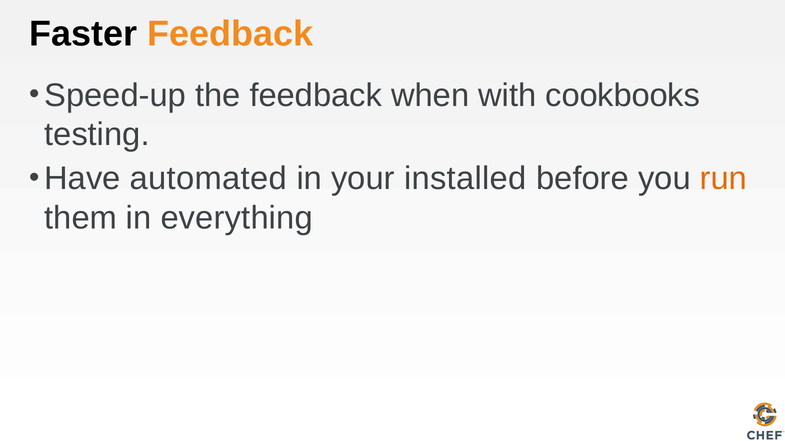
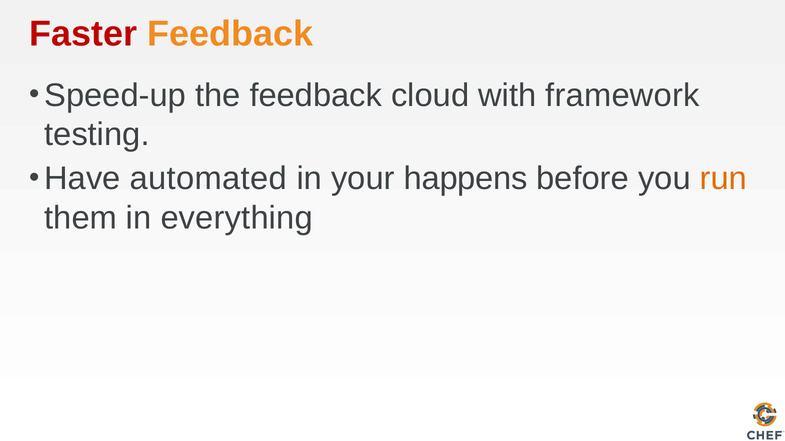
Faster colour: black -> red (83, 34)
when: when -> cloud (430, 96)
cookbooks: cookbooks -> framework (623, 96)
installed: installed -> happens (466, 179)
